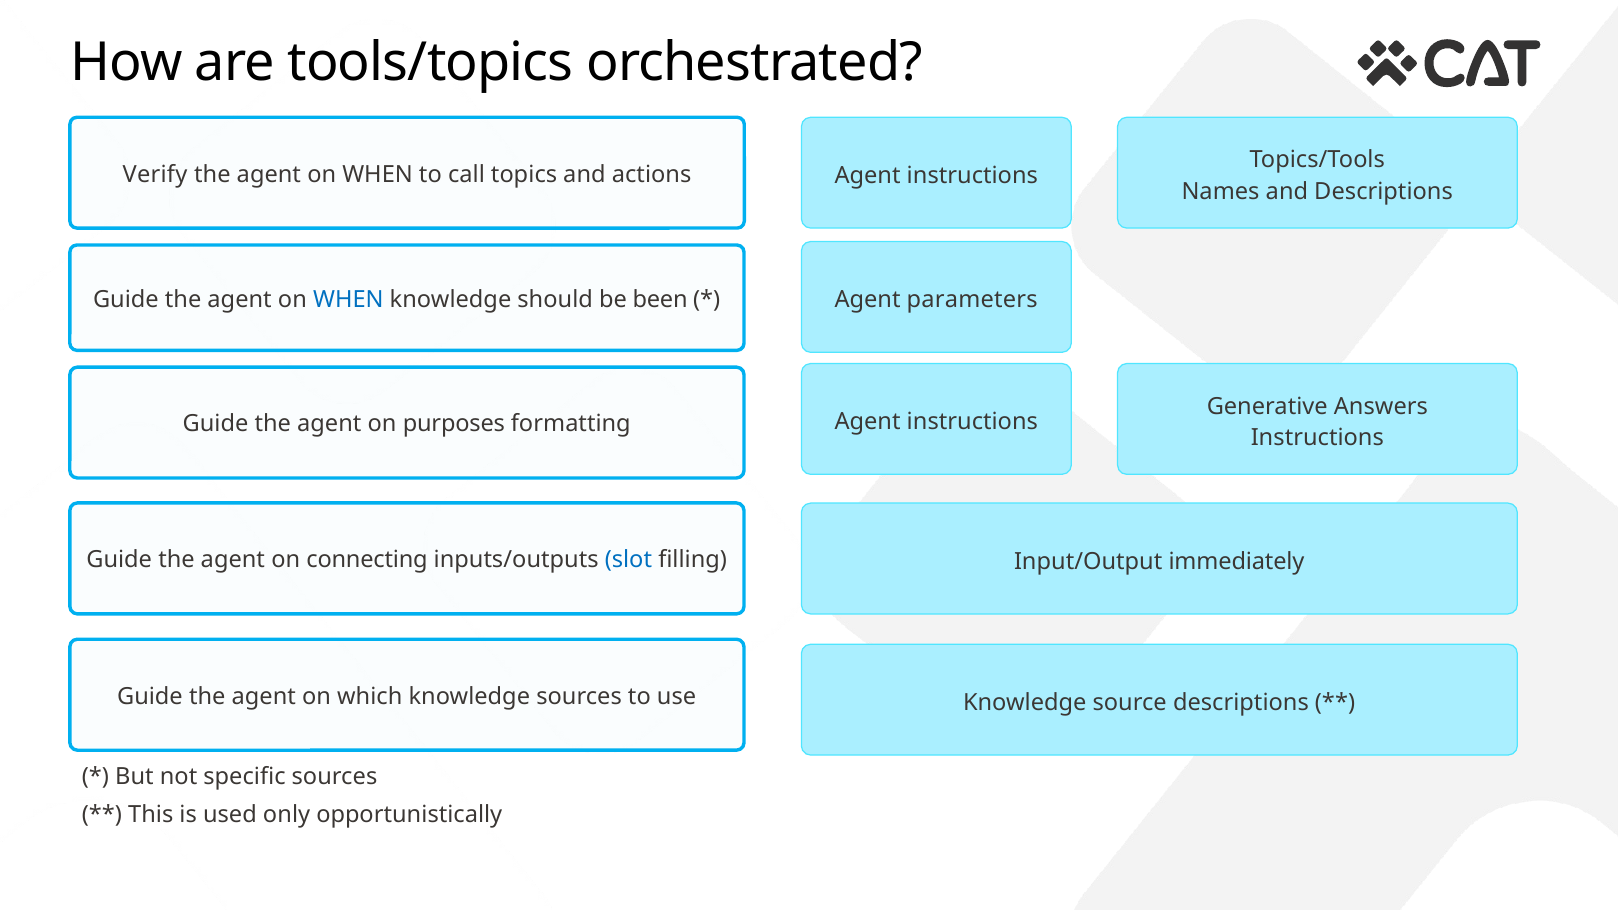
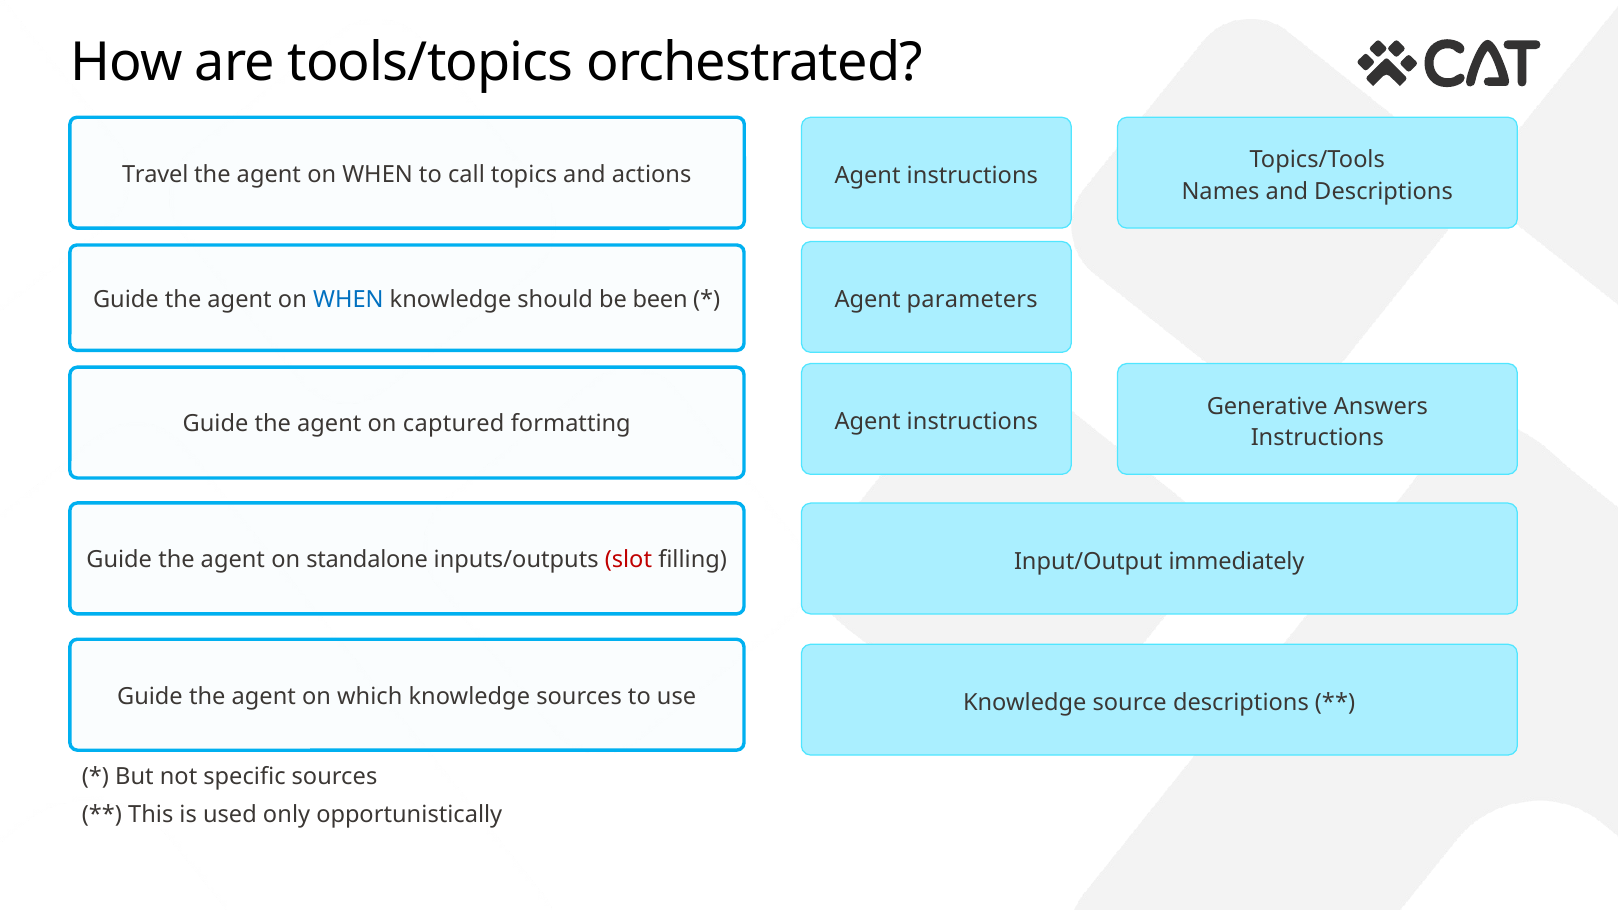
Verify: Verify -> Travel (155, 174)
purposes: purposes -> captured (454, 424)
connecting: connecting -> standalone (367, 560)
slot colour: blue -> red (628, 560)
